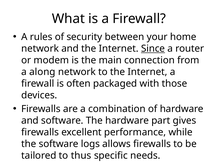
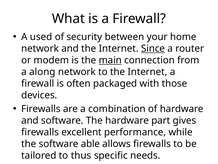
rules: rules -> used (41, 37)
main underline: none -> present (110, 60)
logs: logs -> able (90, 143)
